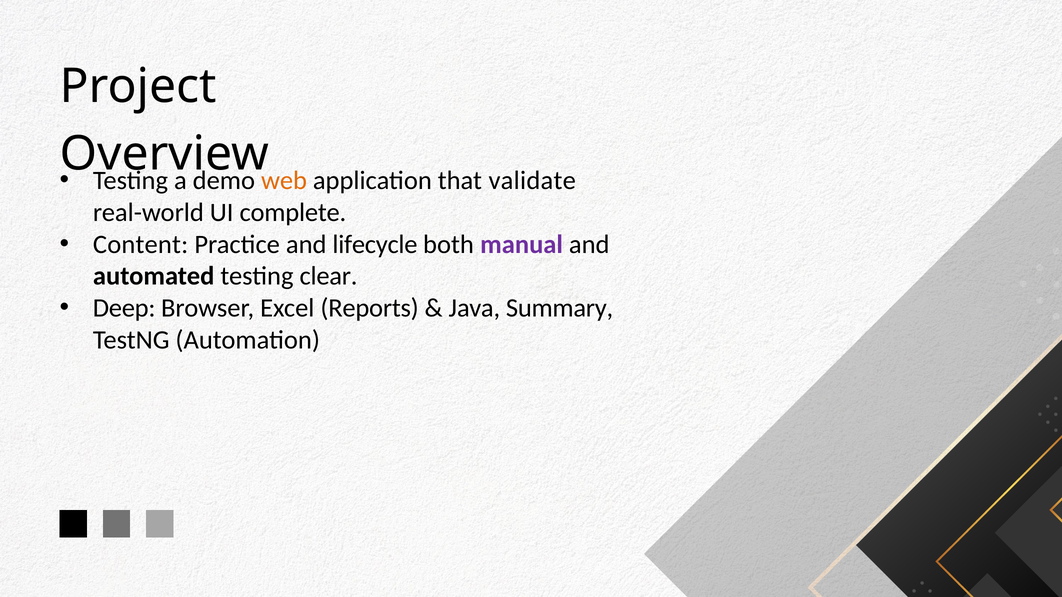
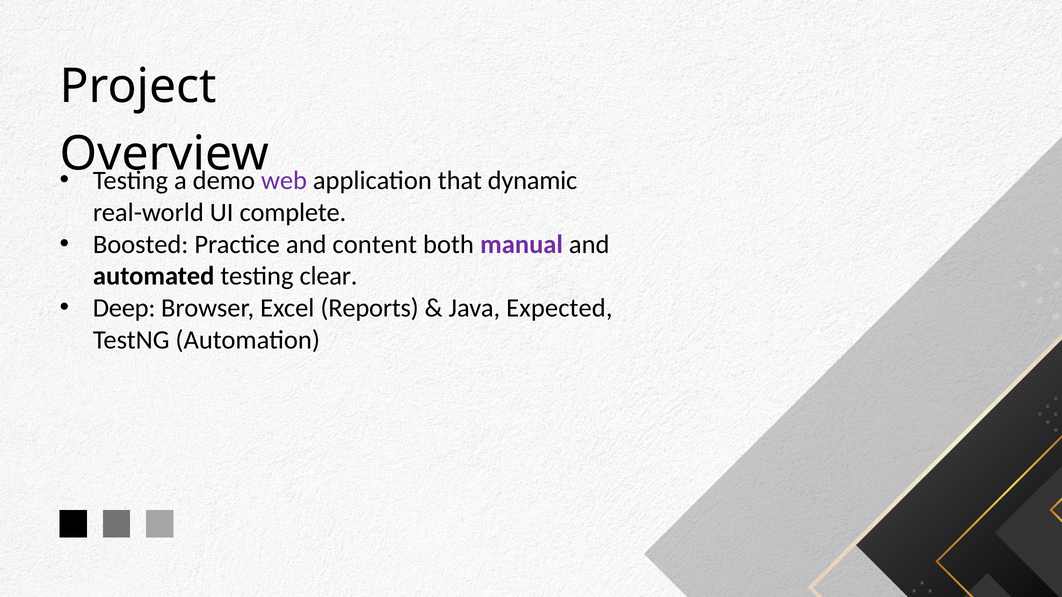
web colour: orange -> purple (284, 181)
validate: validate -> dynamic (532, 181)
Content: Content -> Boosted (141, 244)
lifecycle: lifecycle -> content (375, 244)
Summary: Summary -> Expected (559, 308)
